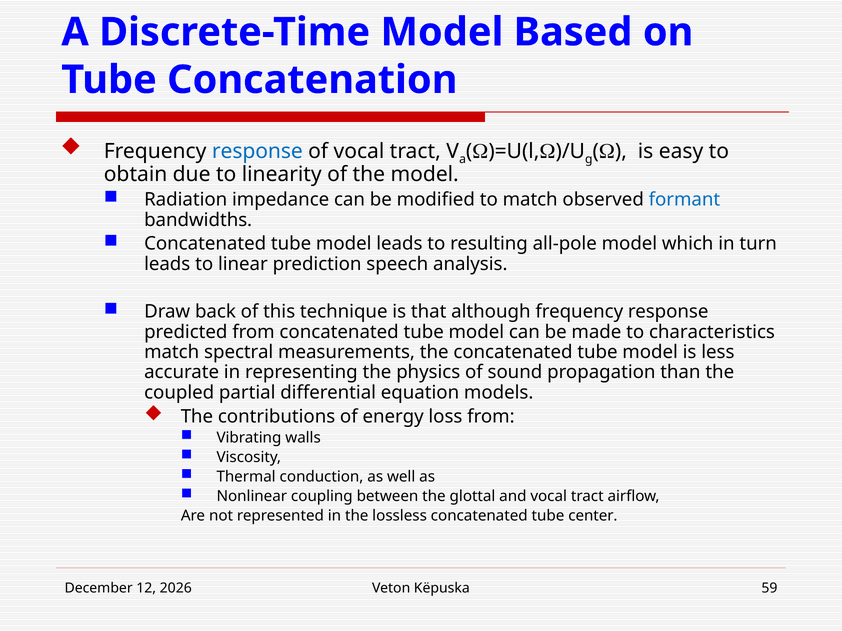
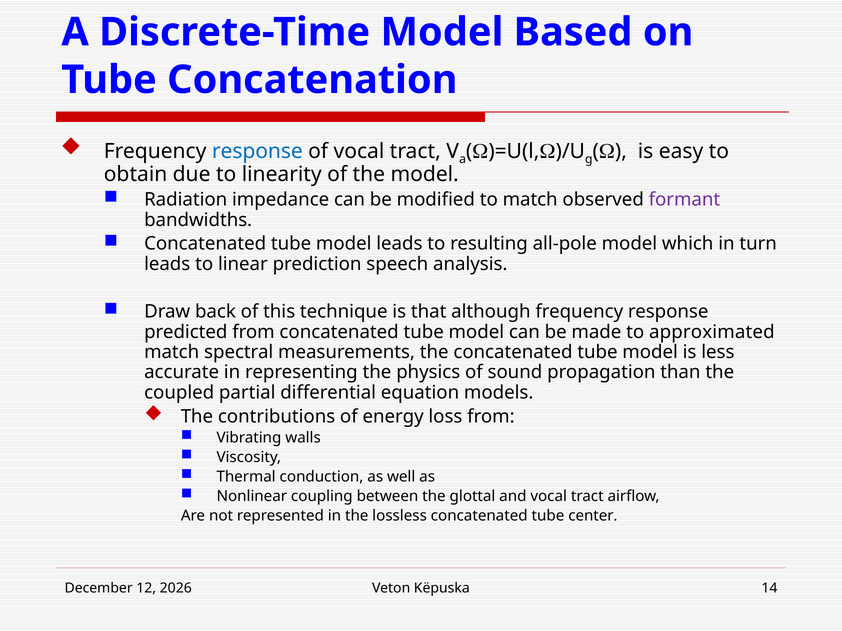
formant colour: blue -> purple (684, 200)
characteristics: characteristics -> approximated (712, 332)
59: 59 -> 14 (769, 589)
